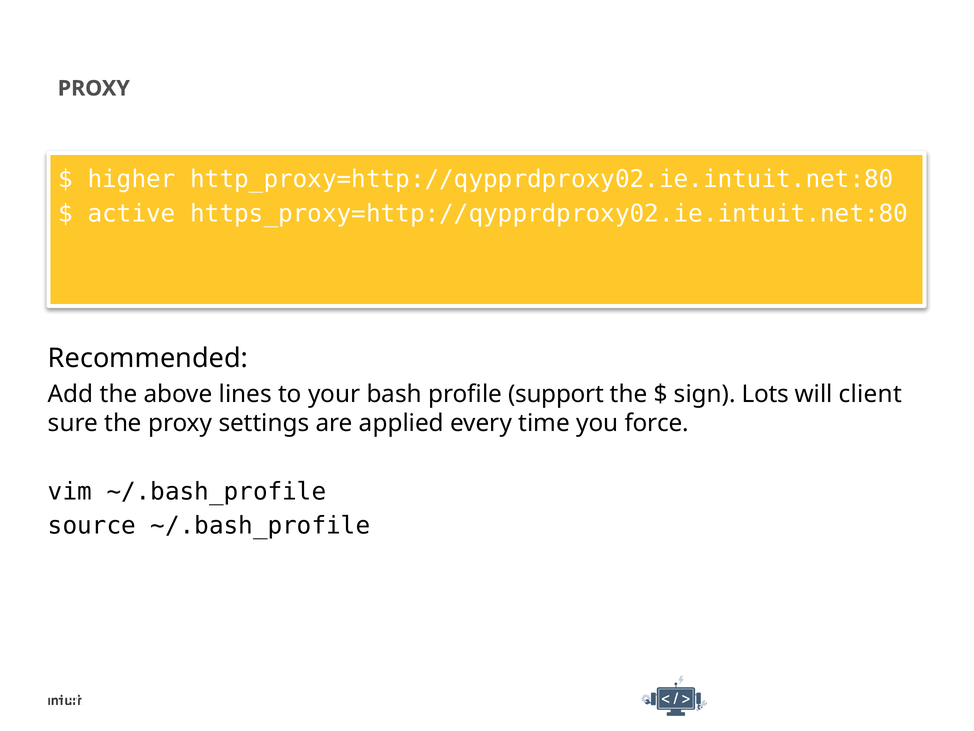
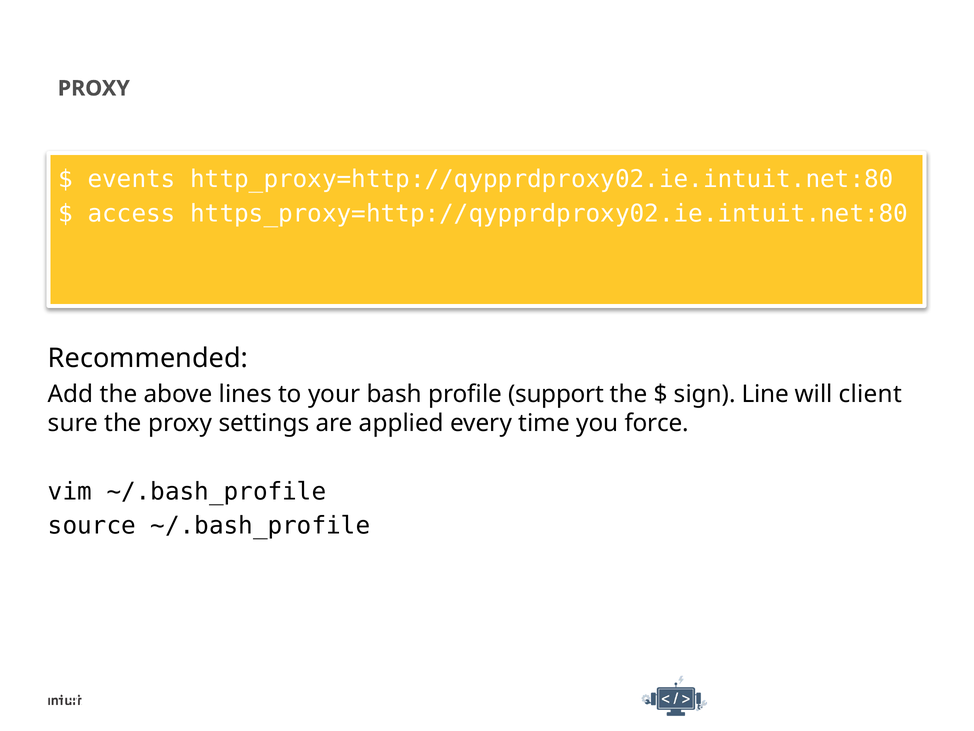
higher: higher -> events (132, 179)
active: active -> access (132, 214)
Lots: Lots -> Line (765, 394)
